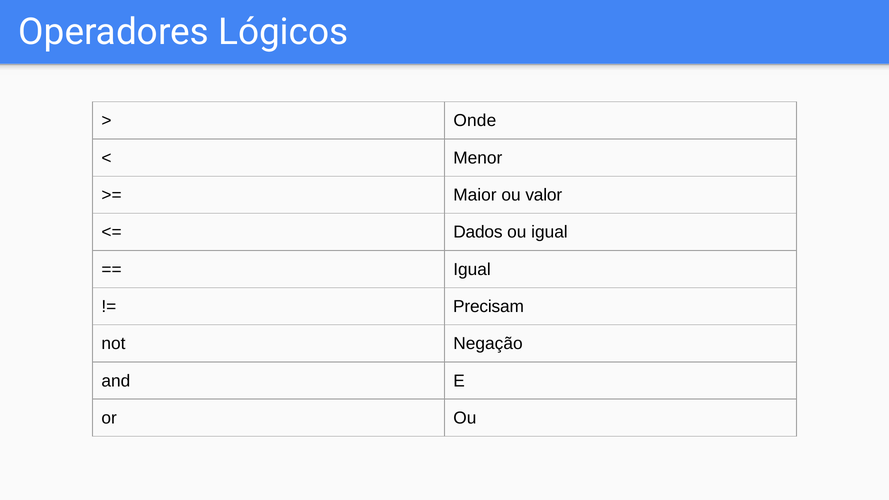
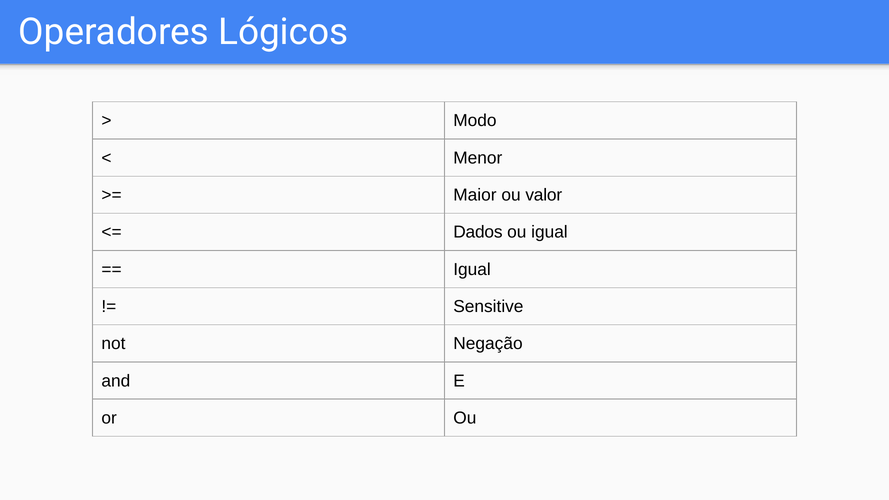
Onde: Onde -> Modo (475, 121)
Precisam: Precisam -> Sensitive (488, 307)
